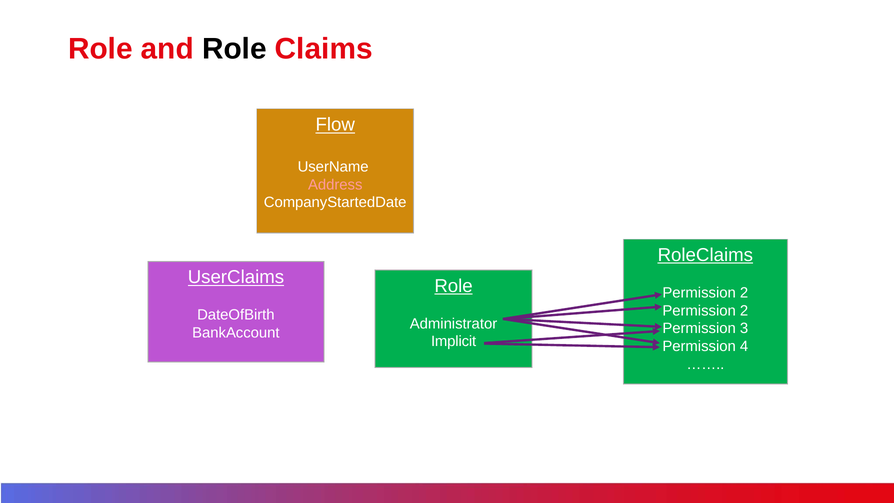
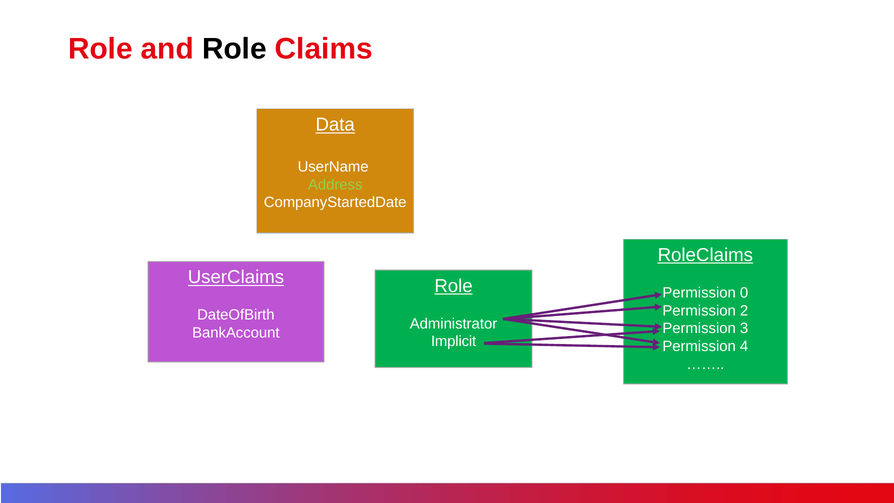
Flow: Flow -> Data (335, 125)
Address colour: pink -> light green (335, 185)
2: 2 -> 0 (744, 293)
